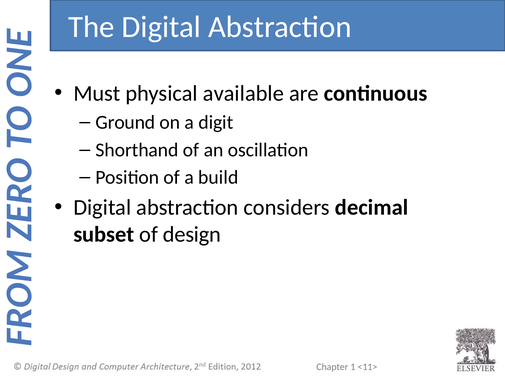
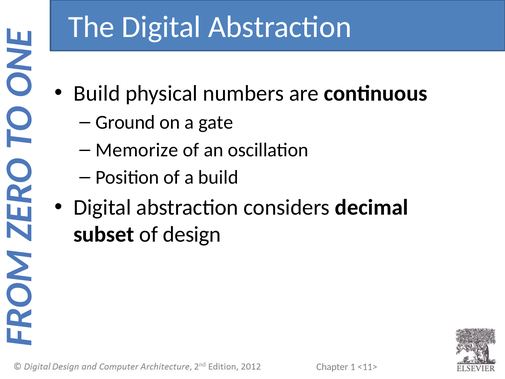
Must: Must -> Build (97, 93)
available: available -> numbers (243, 93)
digit: digit -> gate (216, 122)
Shorthand: Shorthand -> Memorize (137, 150)
